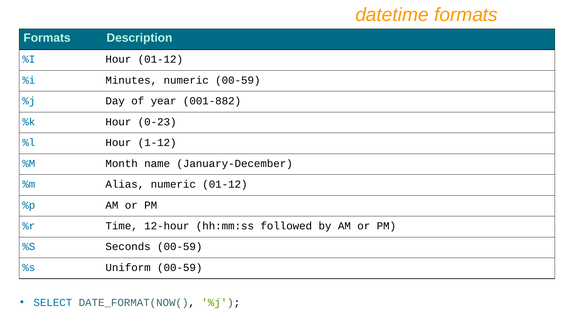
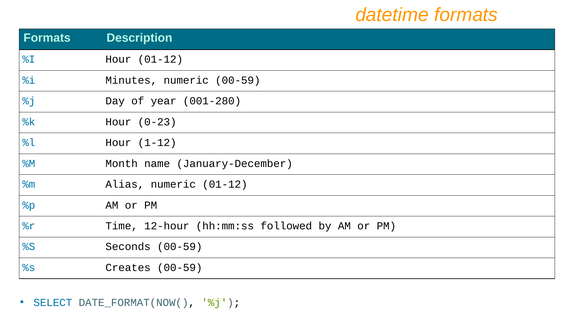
001-882: 001-882 -> 001-280 (212, 101)
Uniform: Uniform -> Creates (128, 267)
